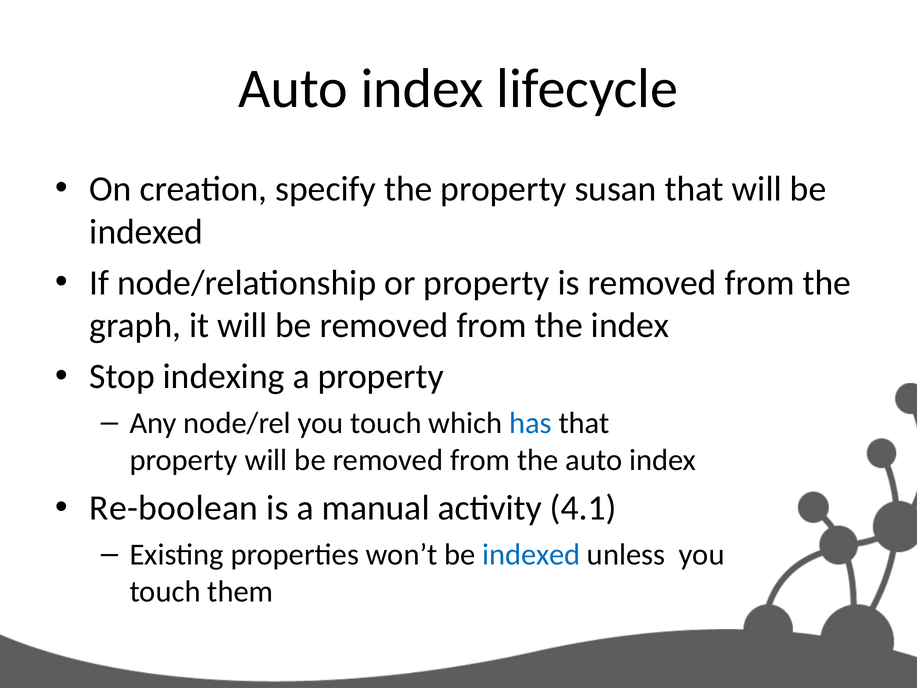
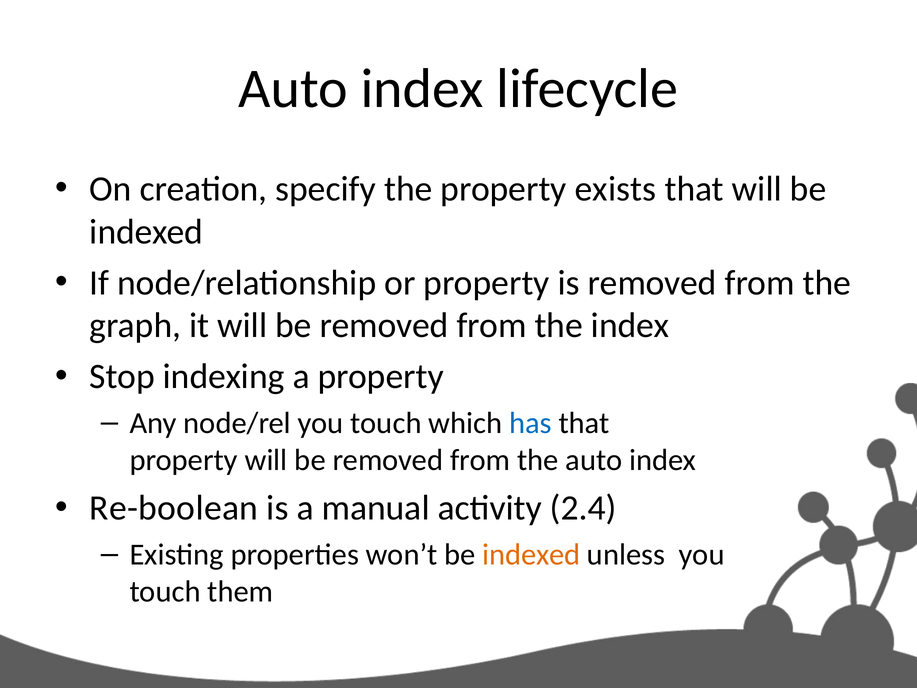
susan: susan -> exists (616, 189)
4.1: 4.1 -> 2.4 (583, 508)
indexed colour: blue -> orange (531, 555)
